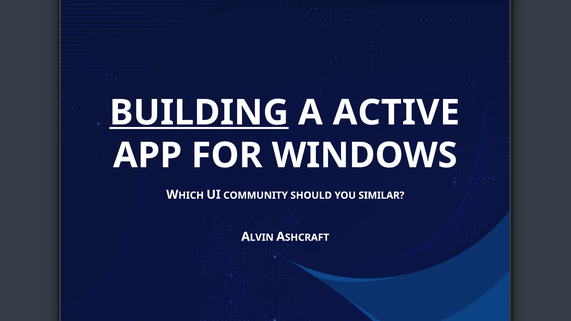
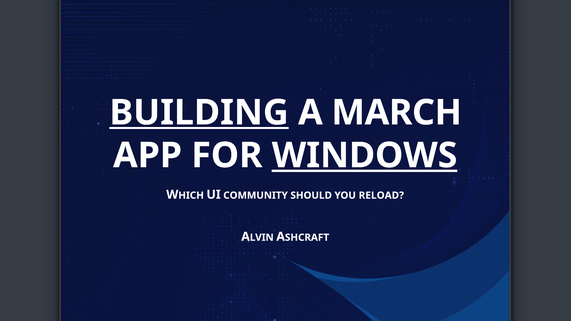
ACTIVE: ACTIVE -> MARCH (397, 113)
WINDOWS underline: none -> present (365, 156)
SIMILAR: SIMILAR -> RELOAD (381, 195)
